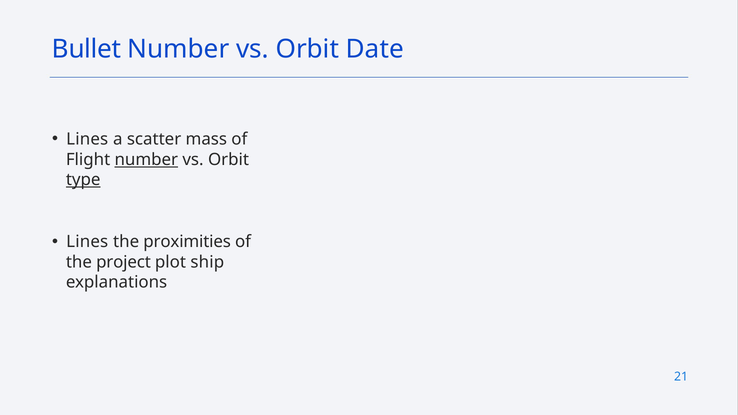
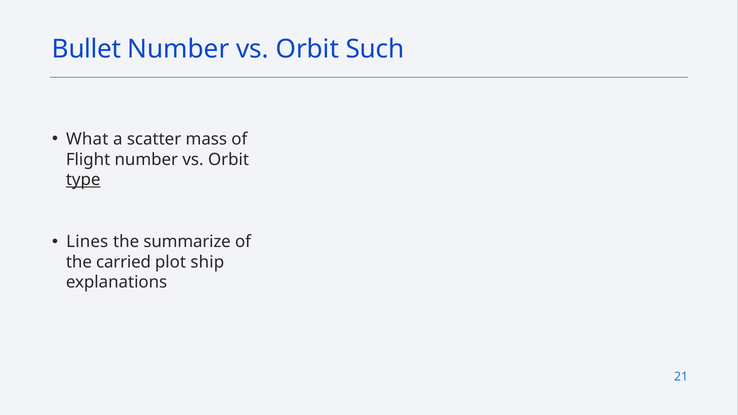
Date: Date -> Such (375, 49)
Lines: Lines -> What (87, 139)
number underline: present -> none (146, 160)
proximities: proximities -> summarize (187, 242)
project: project -> carried (124, 262)
